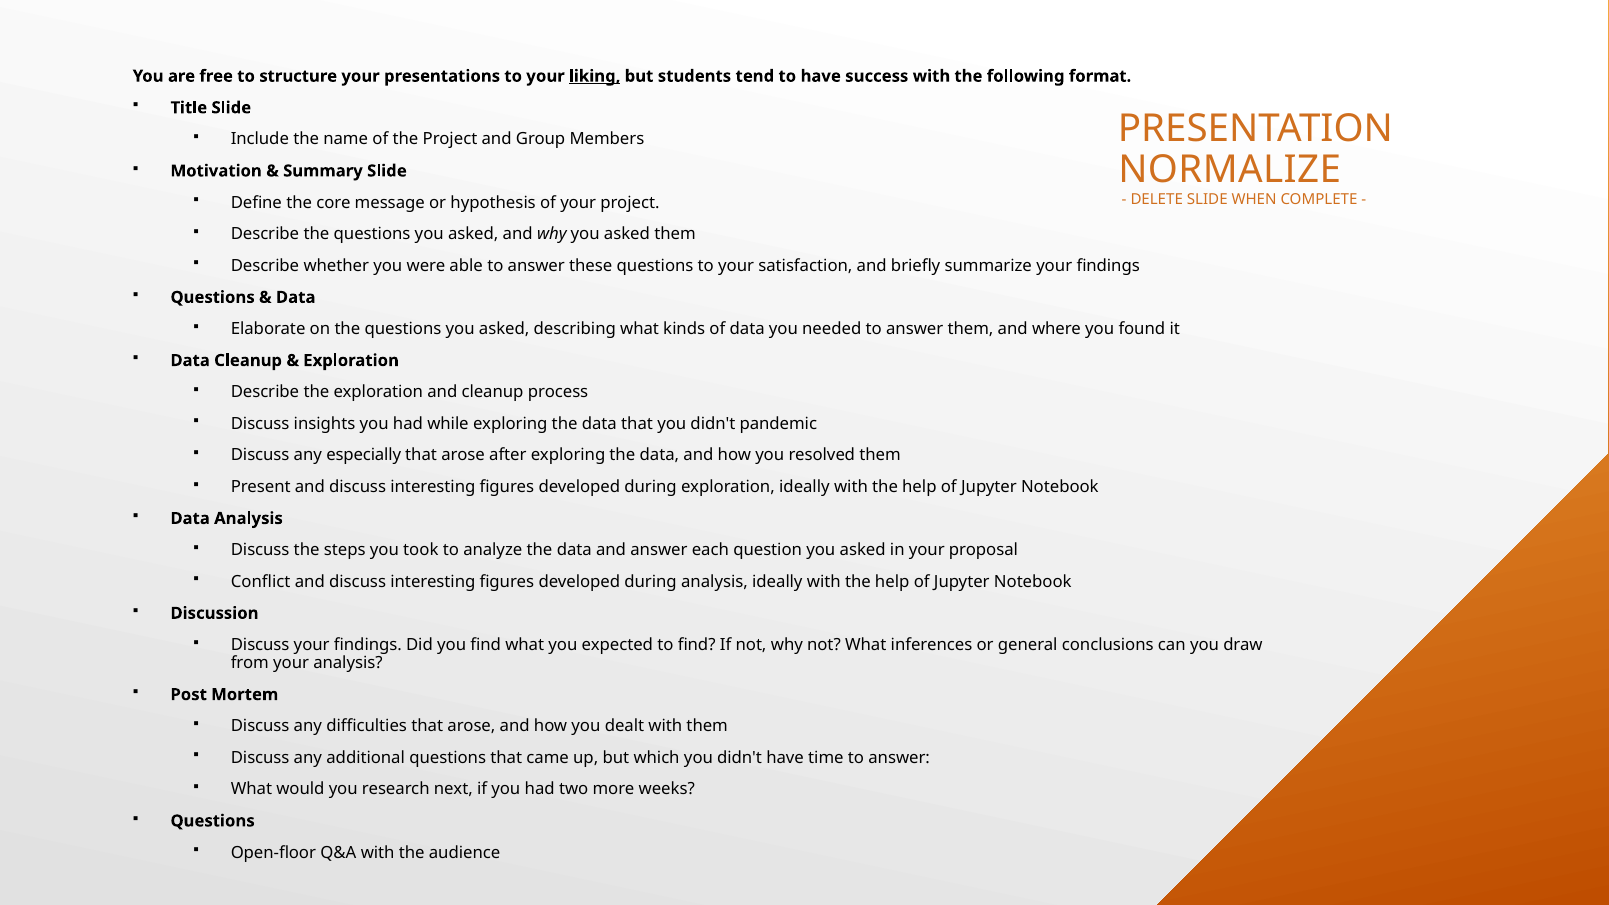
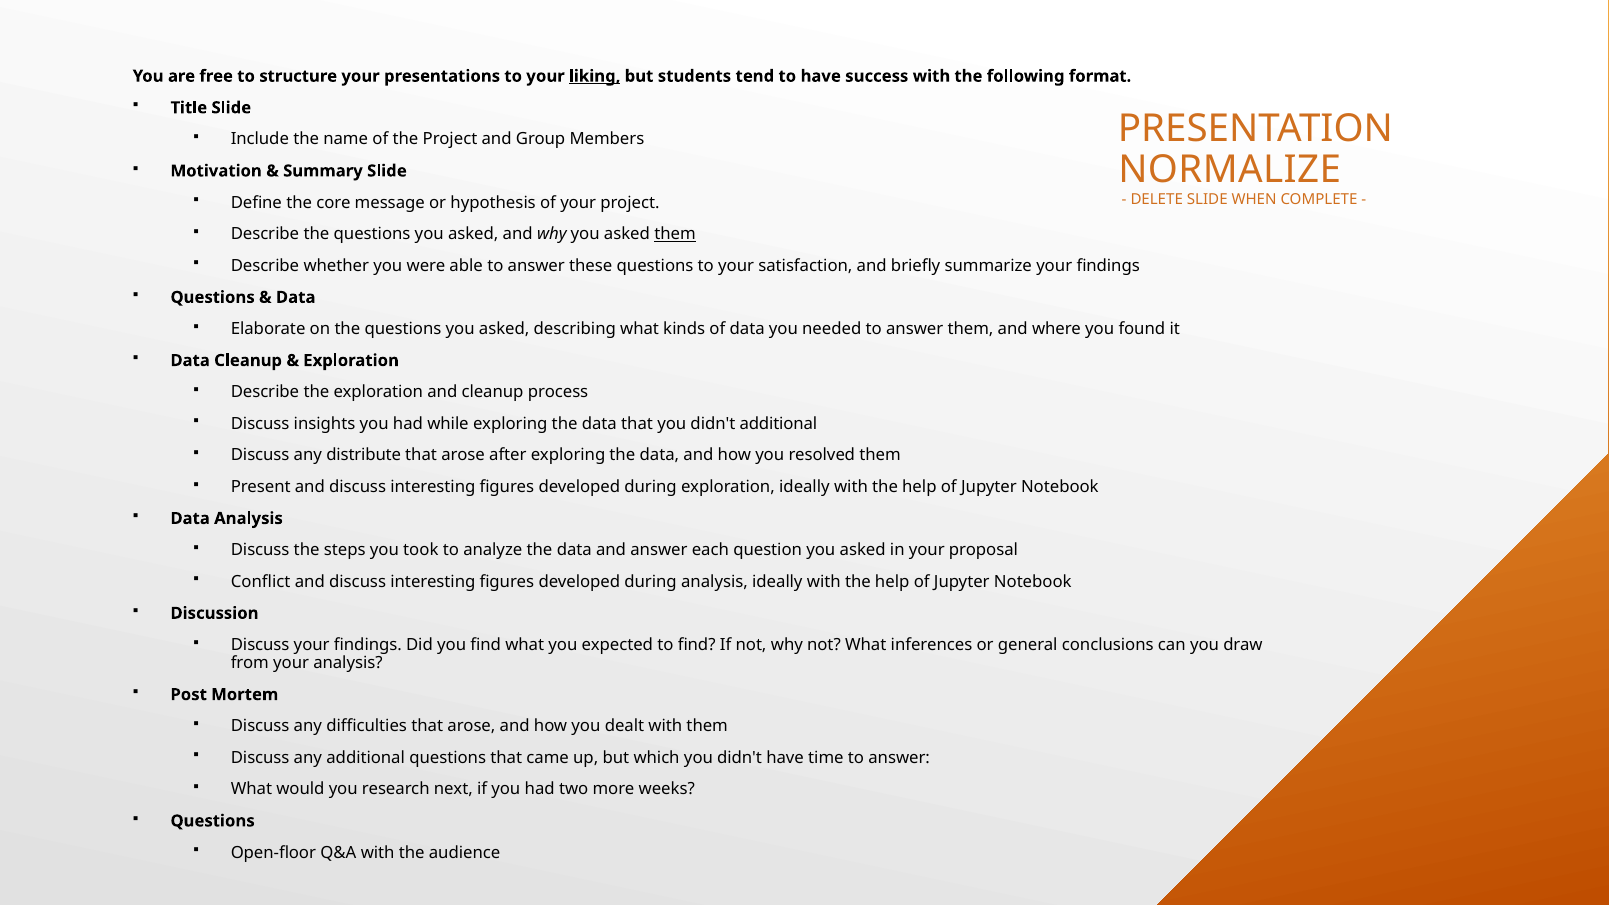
them underline: none -> present (675, 234)
didn't pandemic: pandemic -> additional (778, 424)
especially: especially -> distribute (364, 455)
